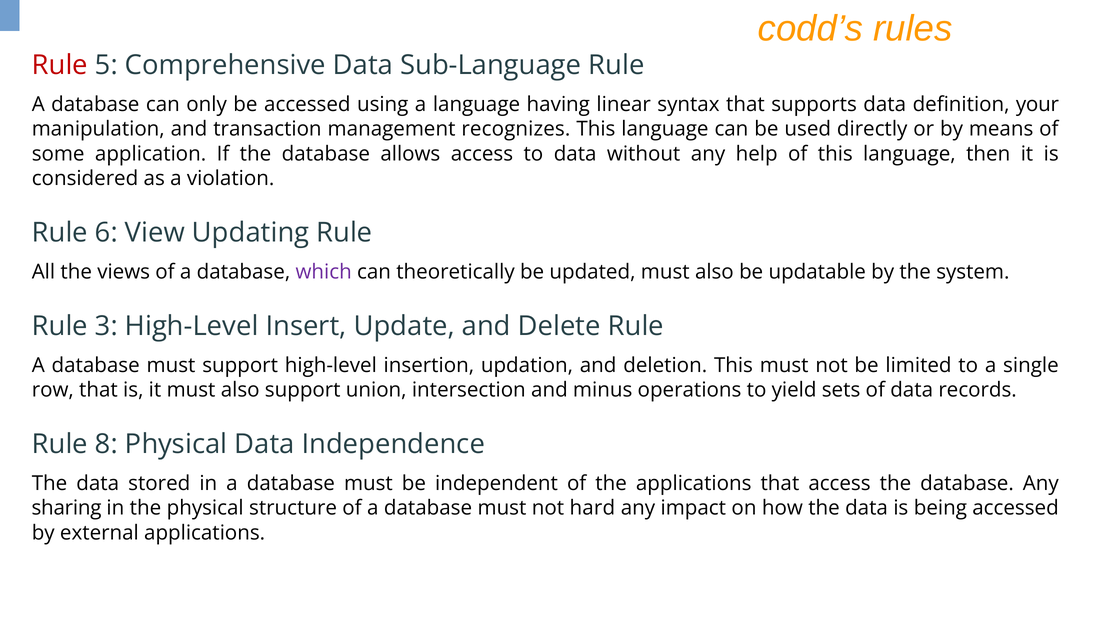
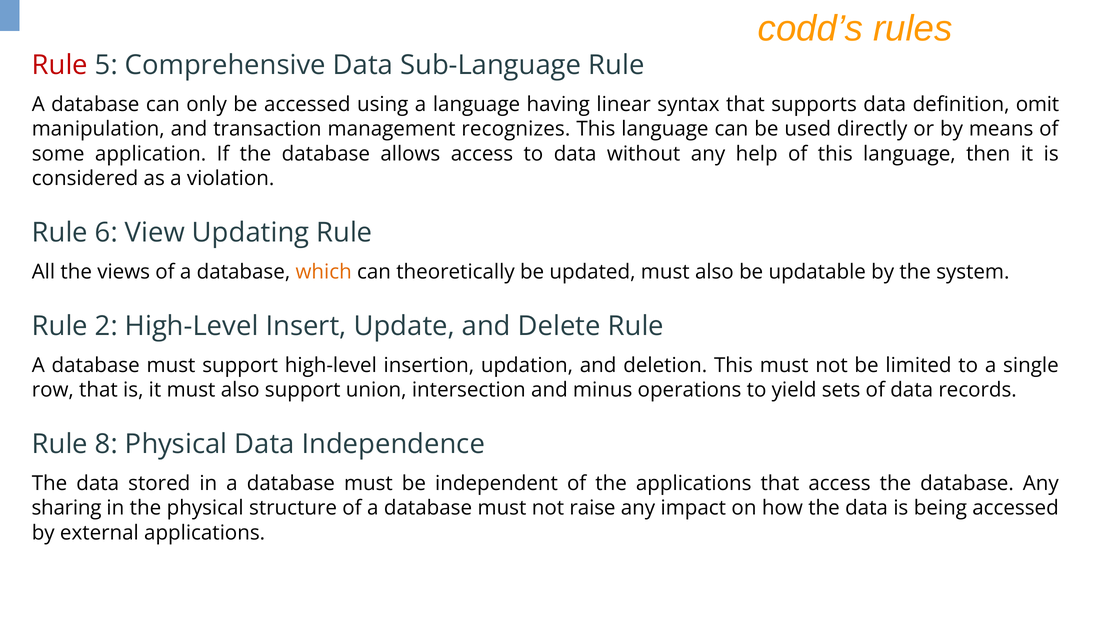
your: your -> omit (1037, 104)
which colour: purple -> orange (324, 272)
3: 3 -> 2 (106, 326)
hard: hard -> raise (593, 508)
